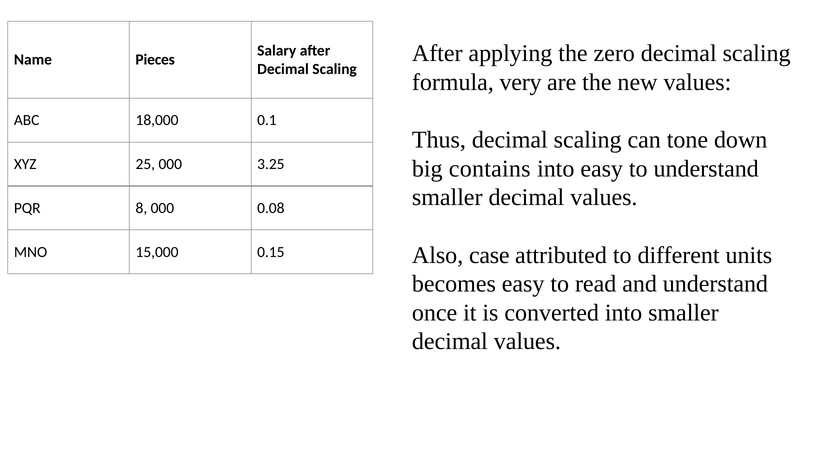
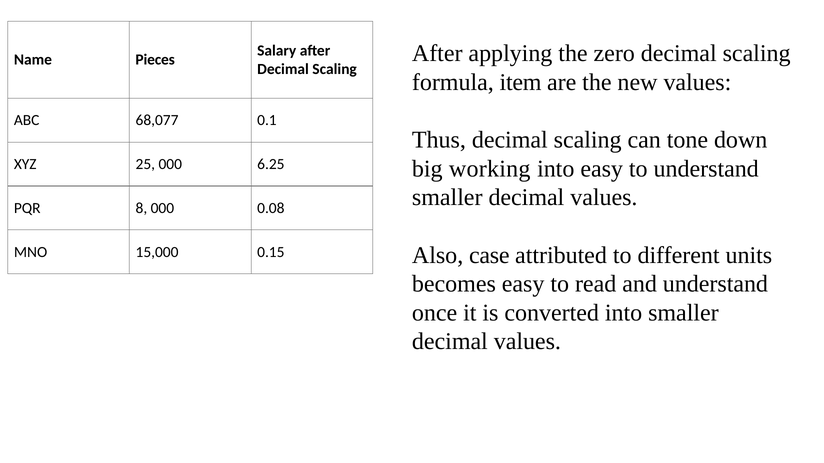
very: very -> item (521, 82)
18,000: 18,000 -> 68,077 (157, 120)
contains: contains -> working (490, 169)
3.25: 3.25 -> 6.25 (271, 164)
